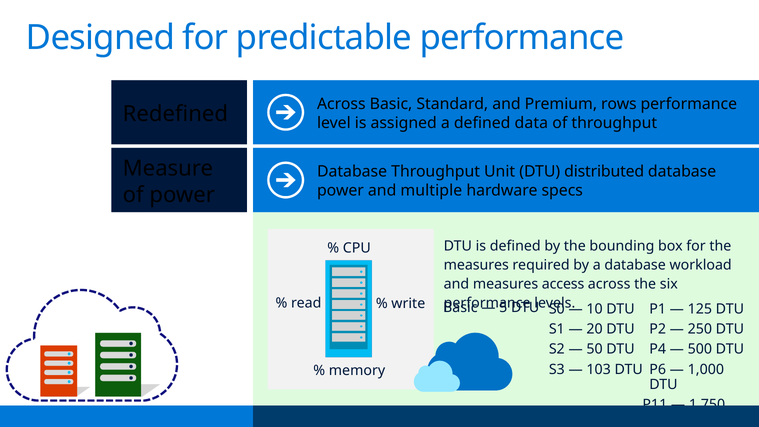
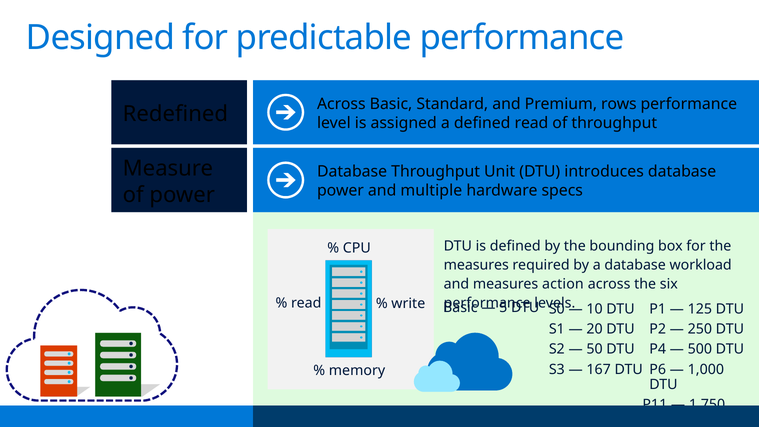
defined data: data -> read (531, 123)
distributed: distributed -> introduces (604, 172)
access: access -> action (563, 284)
103: 103 -> 167 (599, 369)
